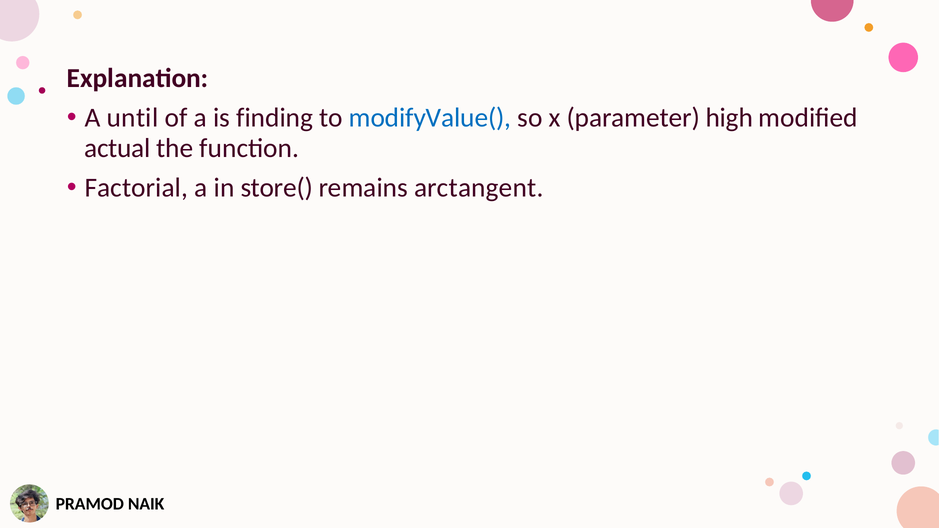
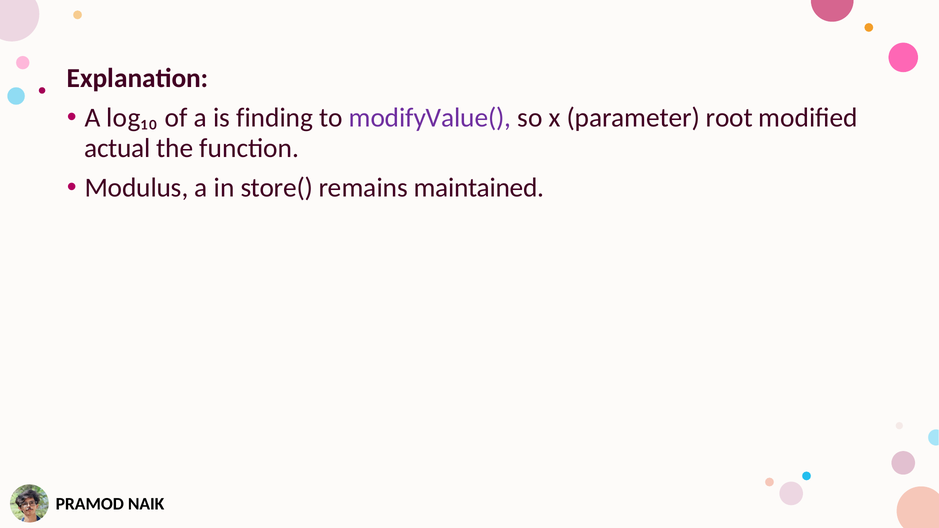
until: until -> log₁₀ (133, 118)
modifyValue( colour: blue -> purple (430, 118)
high: high -> root (729, 118)
Factorial: Factorial -> Modulus (136, 188)
arctangent: arctangent -> maintained (479, 188)
